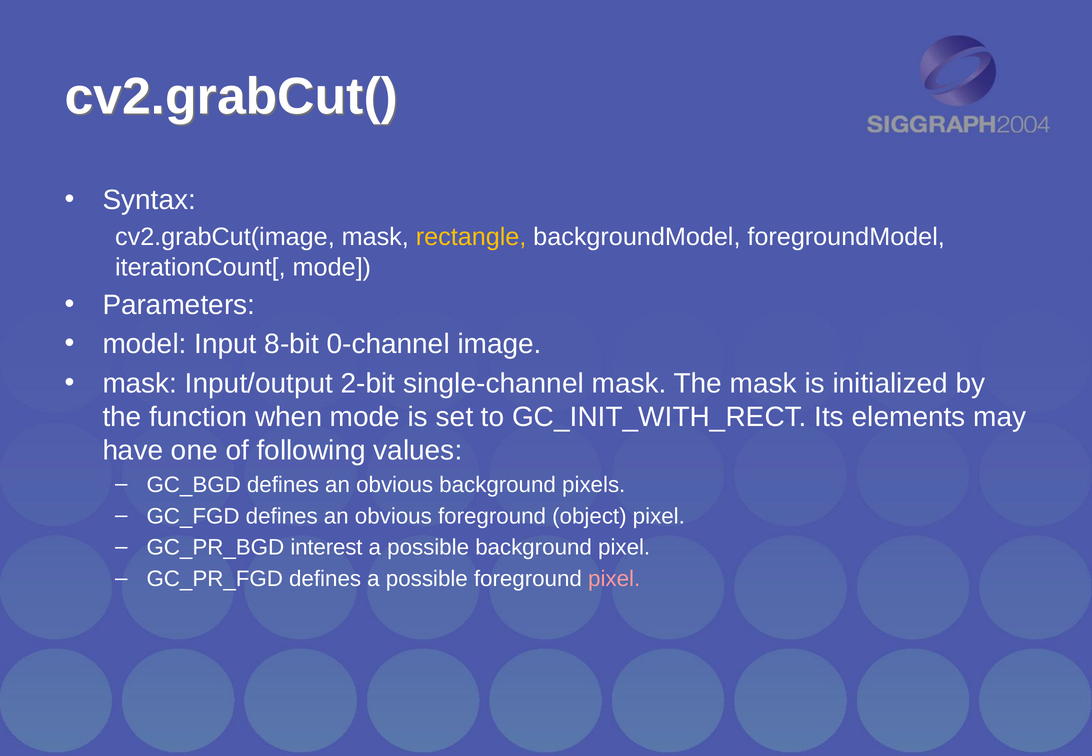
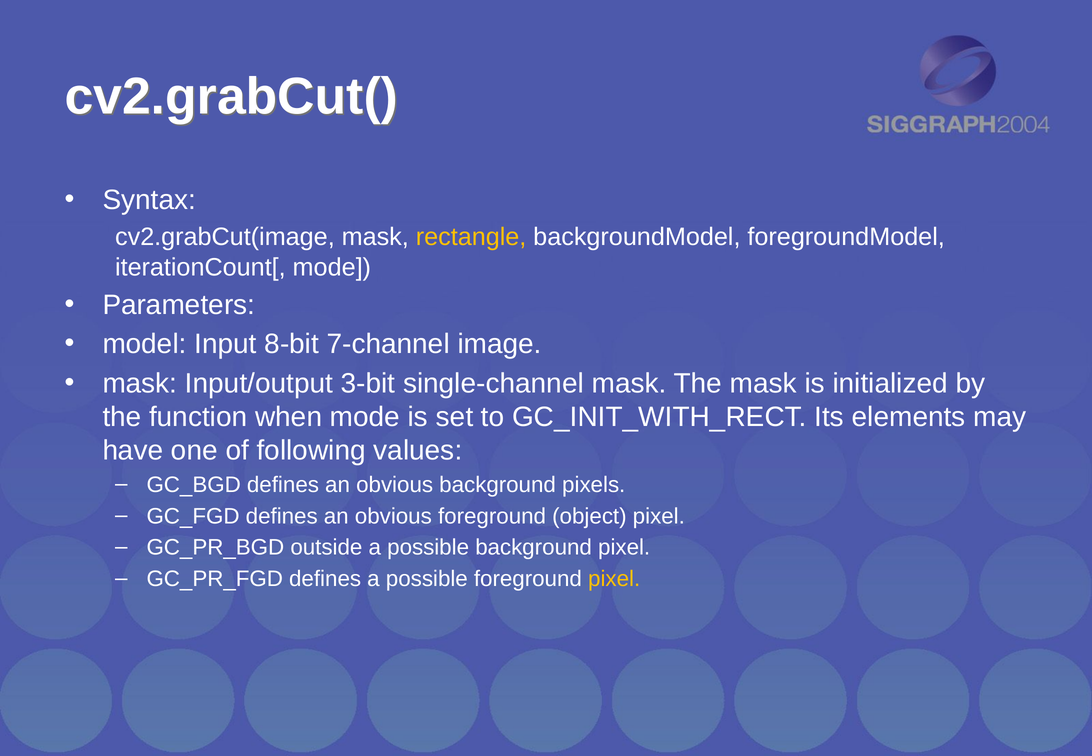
0-channel: 0-channel -> 7-channel (388, 344)
2-bit: 2-bit -> 3-bit (368, 383)
interest: interest -> outside (326, 548)
pixel colour: pink -> yellow (614, 579)
